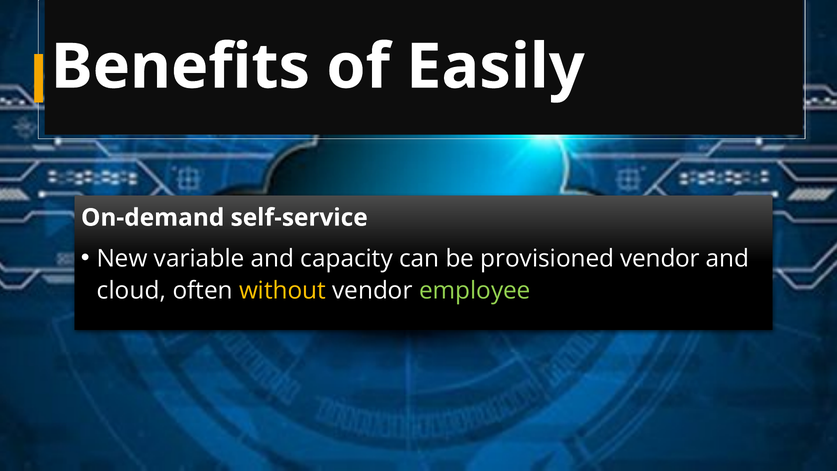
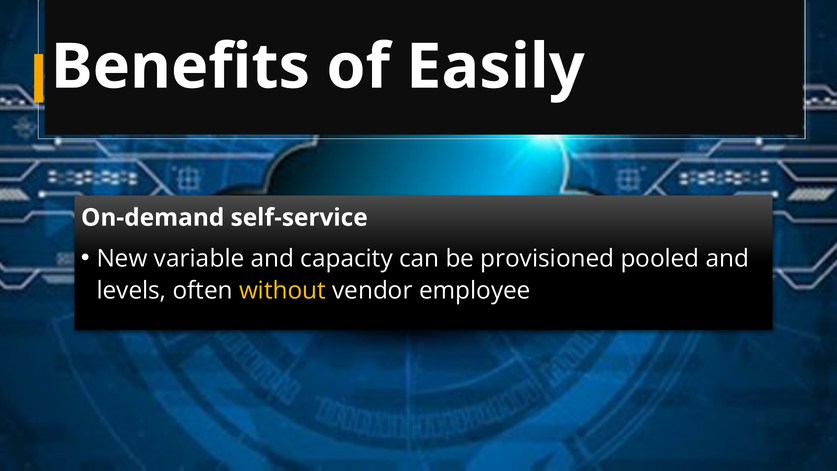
provisioned vendor: vendor -> pooled (660, 258)
cloud: cloud -> levels (131, 291)
employee colour: light green -> white (475, 291)
